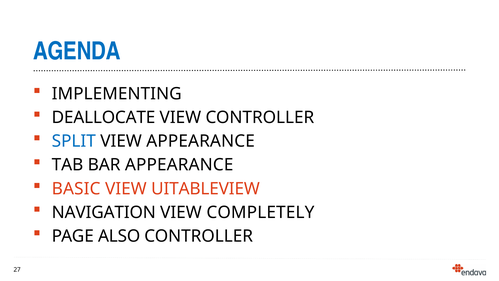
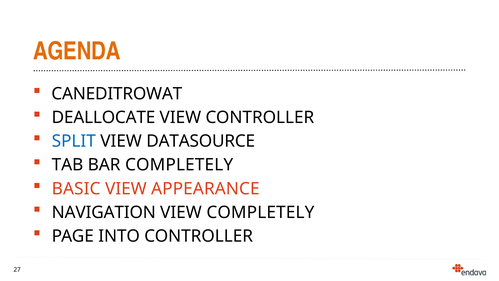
AGENDA colour: blue -> orange (77, 51)
IMPLEMENTING: IMPLEMENTING -> CANEDITROWAT (117, 94)
VIEW APPEARANCE: APPEARANCE -> DATASOURCE (201, 141)
BAR APPEARANCE: APPEARANCE -> COMPLETELY (179, 165)
UITABLEVIEW: UITABLEVIEW -> APPEARANCE (205, 188)
ALSO: ALSO -> INTO (119, 236)
